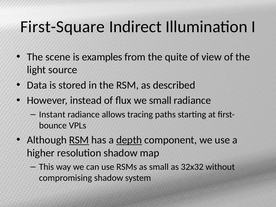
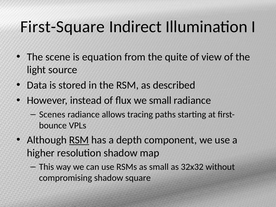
examples: examples -> equation (102, 57)
Instant: Instant -> Scenes (52, 114)
depth underline: present -> none (129, 140)
system: system -> square (138, 178)
